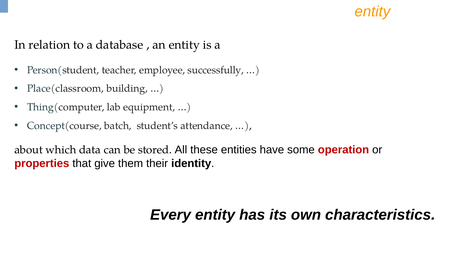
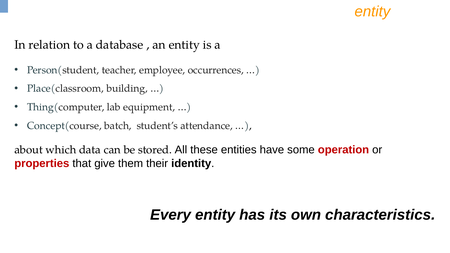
successfully: successfully -> occurrences (216, 70)
